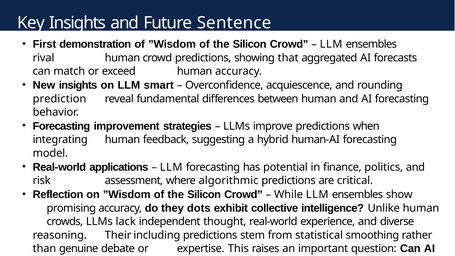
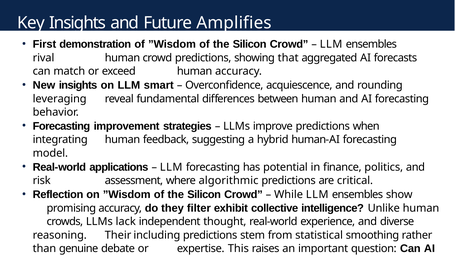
Sentence: Sentence -> Amplifies (234, 23)
prediction: prediction -> leveraging (60, 99)
dots: dots -> filter (199, 208)
